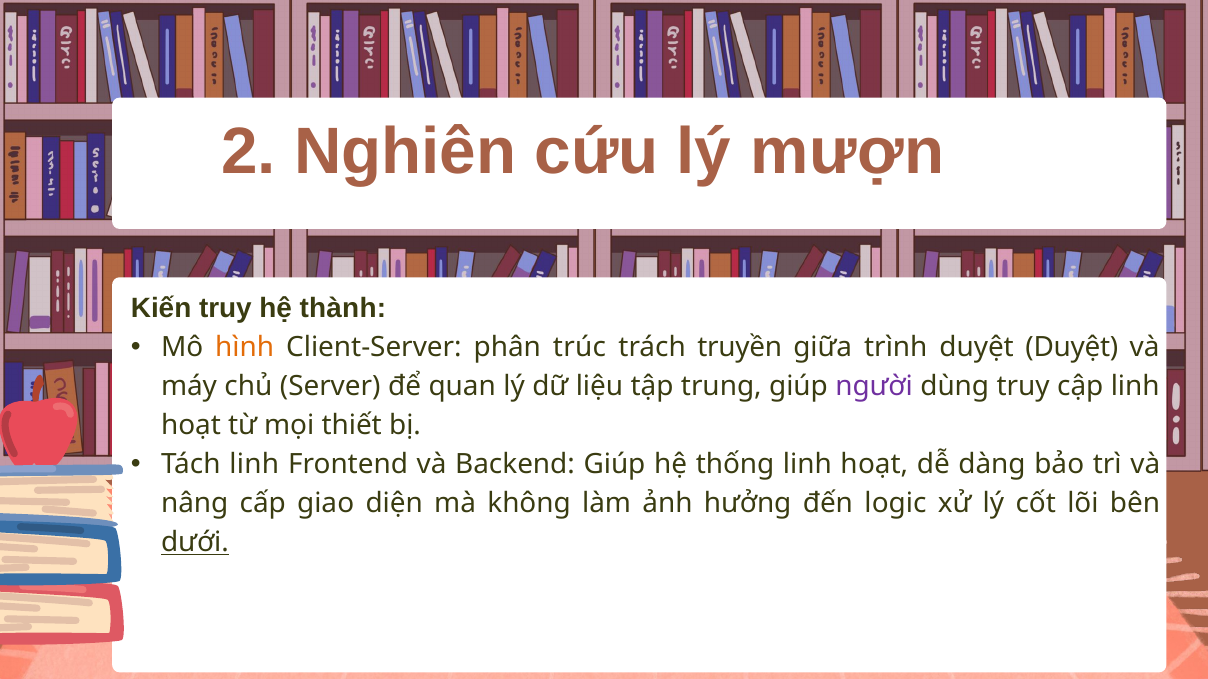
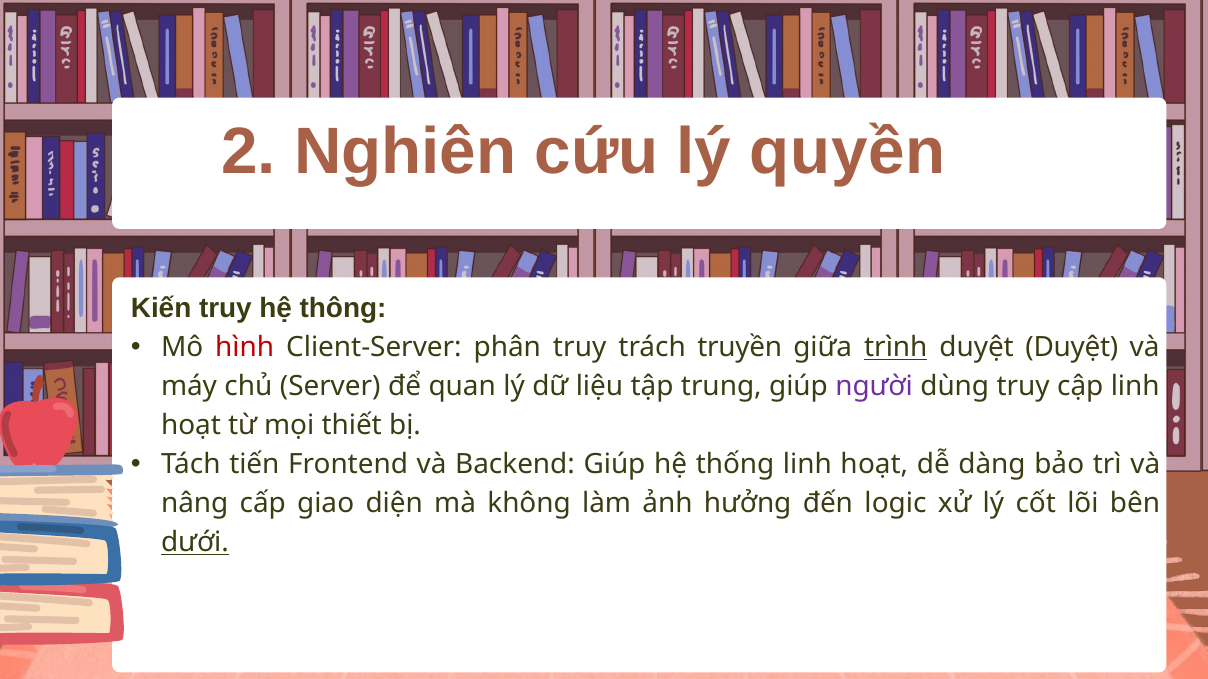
mượn: mượn -> quyền (848, 152)
thành: thành -> thông (343, 309)
hình colour: orange -> red (245, 348)
phân trúc: trúc -> truy (580, 348)
trình underline: none -> present (896, 348)
Tách linh: linh -> tiến (254, 465)
